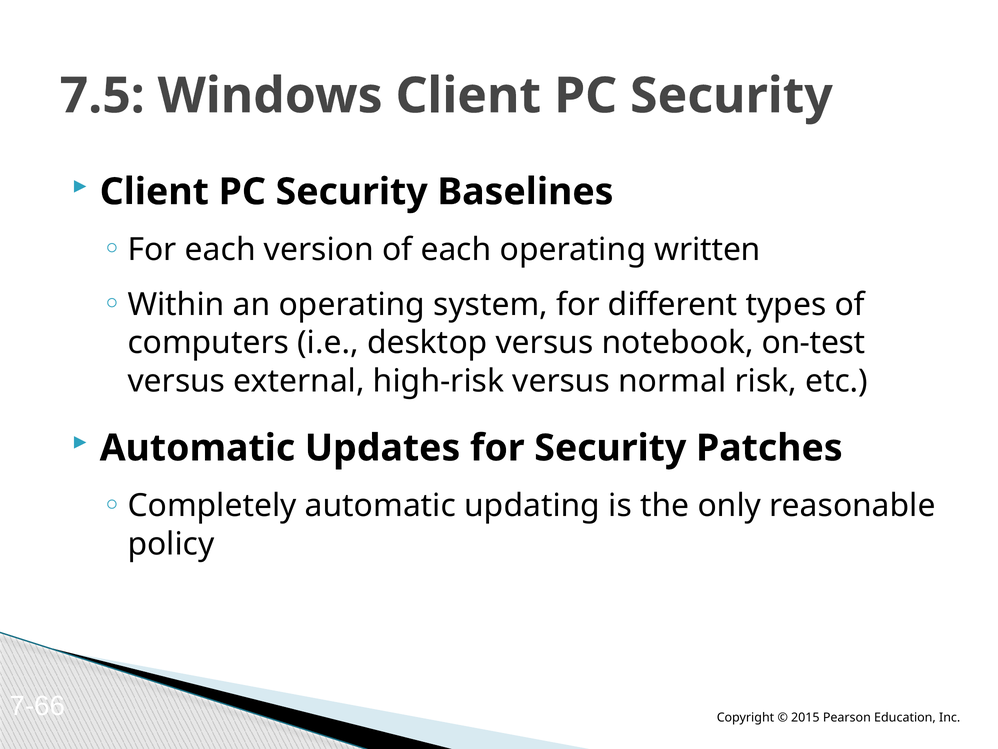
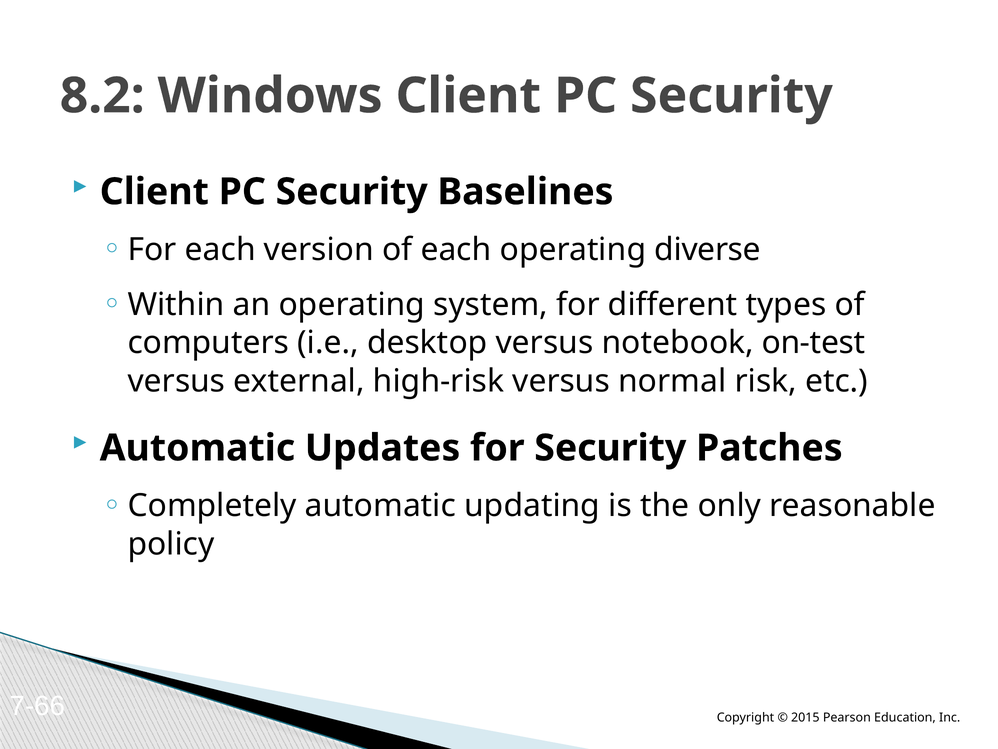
7.5: 7.5 -> 8.2 (102, 96)
written: written -> diverse (708, 250)
